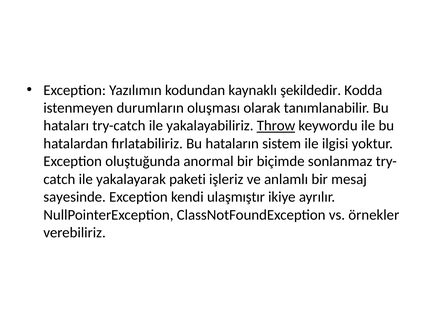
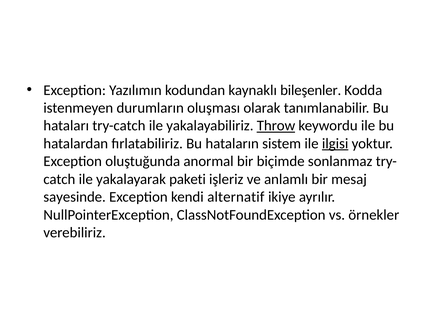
şekildedir: şekildedir -> bileşenler (311, 90)
ilgisi underline: none -> present (335, 143)
ulaşmıştır: ulaşmıştır -> alternatif (236, 197)
